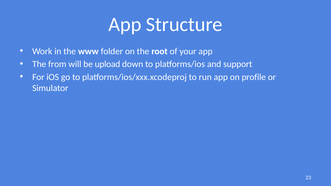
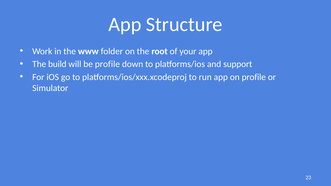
from: from -> build (57, 64)
be upload: upload -> profile (107, 64)
